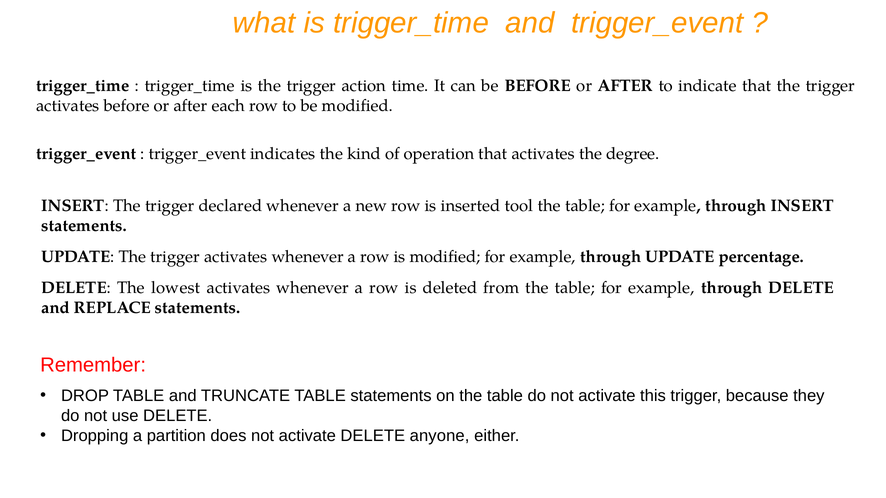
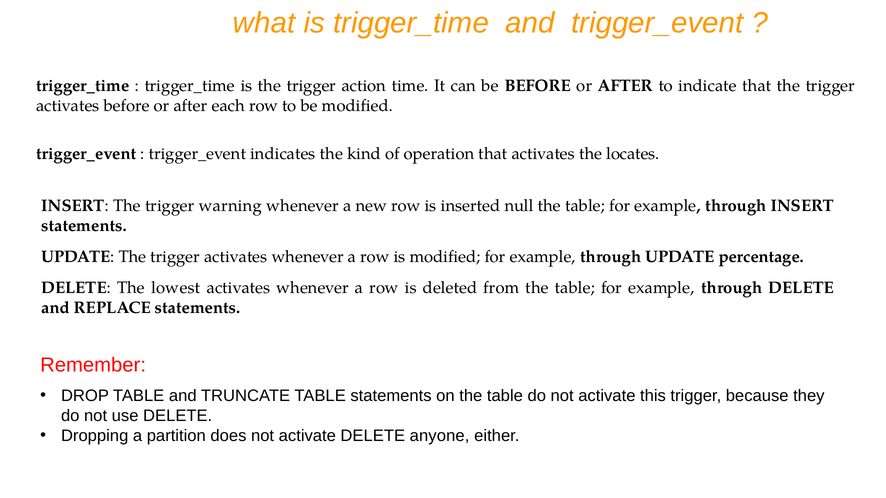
degree: degree -> locates (633, 154)
declared: declared -> warning (230, 206)
tool: tool -> null (519, 206)
